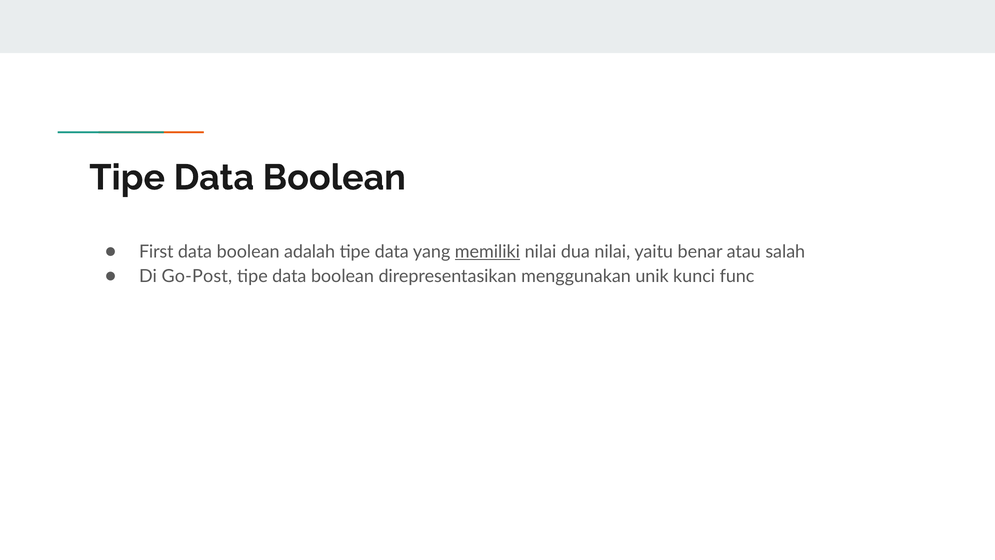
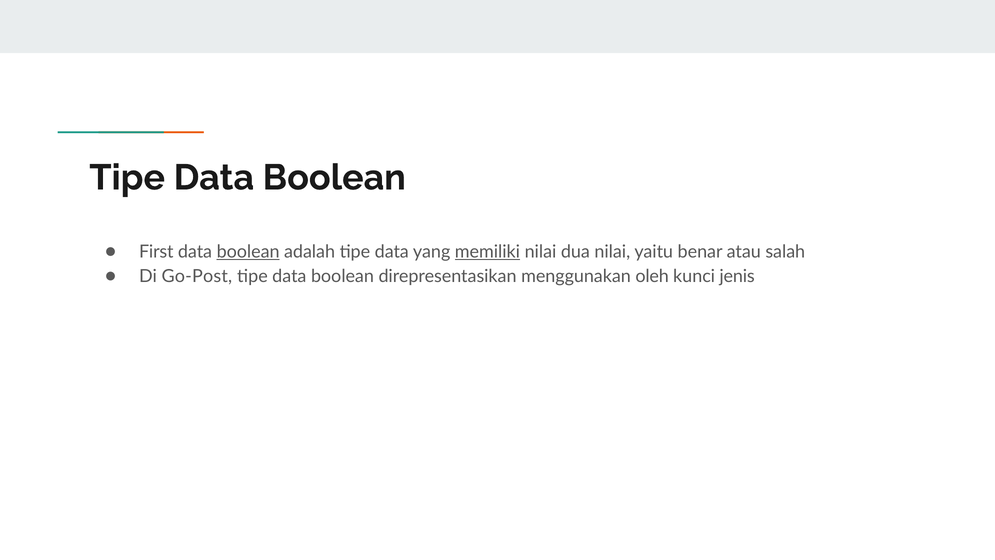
boolean underline: none -> present (248, 251)
unik: unik -> oleh (652, 276)
func: func -> jenis (737, 276)
